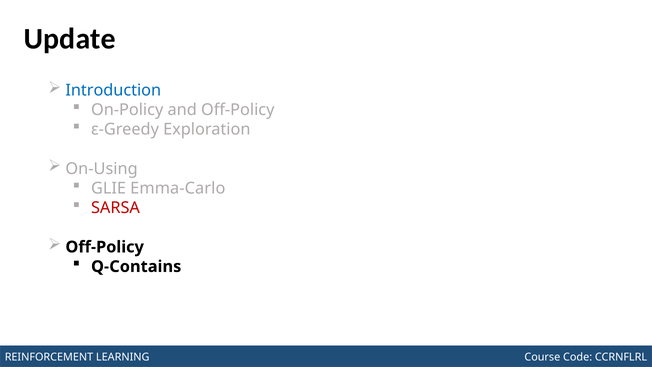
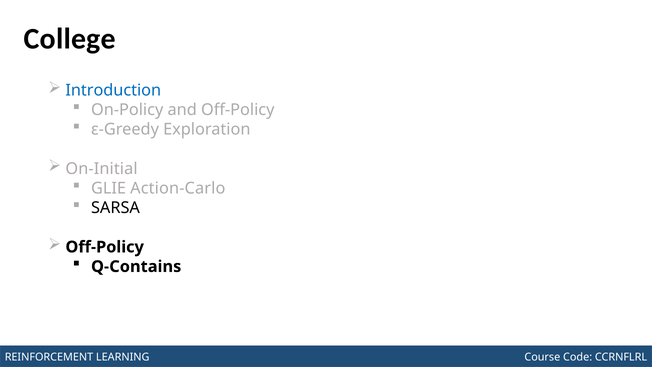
Update: Update -> College (70, 39)
On-Using: On-Using -> On-Initial (102, 169)
Emma-Carlo: Emma-Carlo -> Action-Carlo (178, 188)
SARSA colour: red -> black (115, 208)
